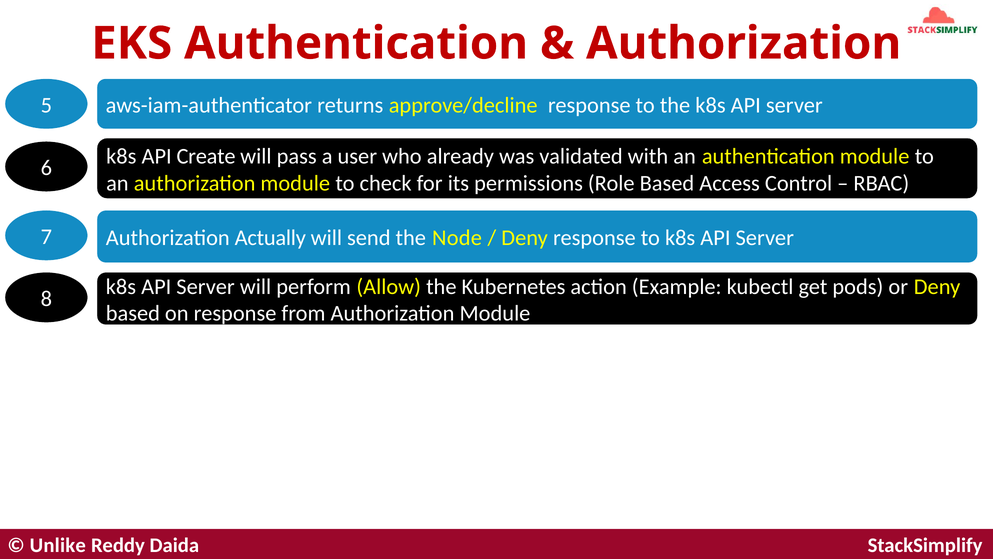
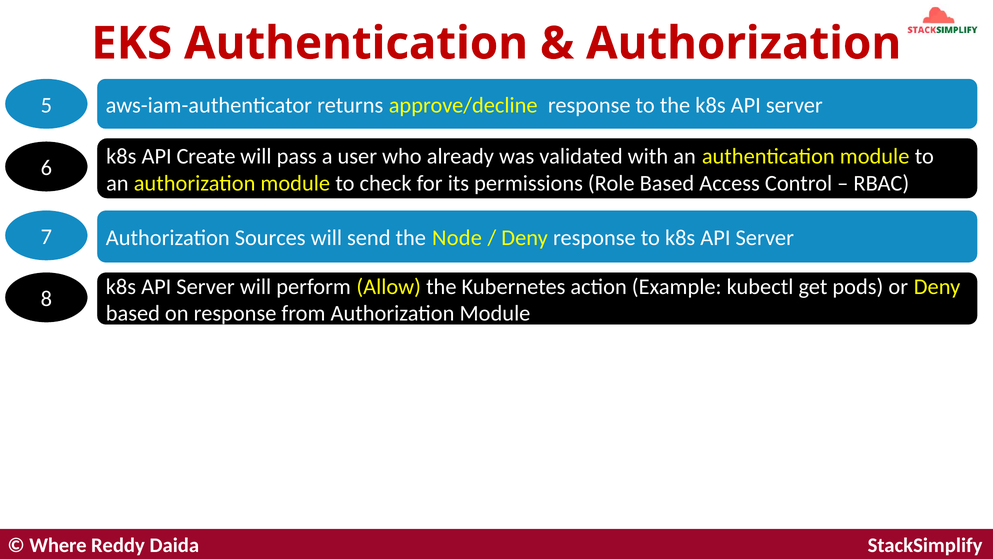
Actually: Actually -> Sources (270, 238)
Unlike: Unlike -> Where (58, 545)
